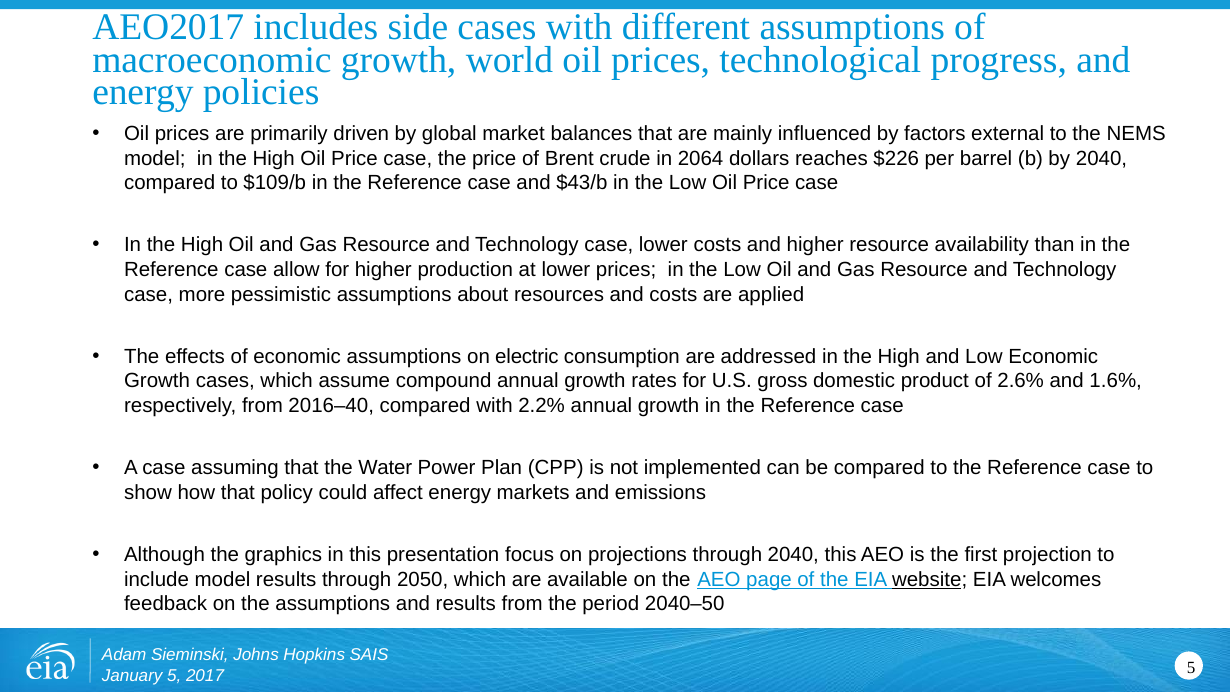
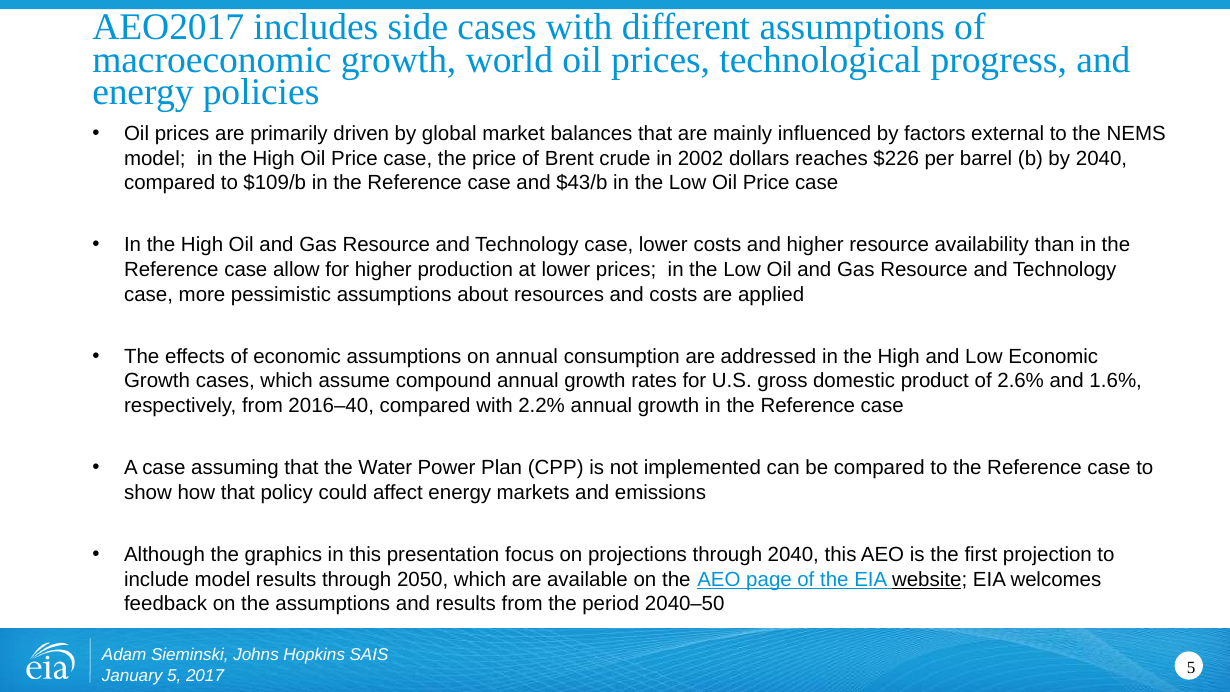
2064: 2064 -> 2002 (701, 158)
on electric: electric -> annual (527, 356)
